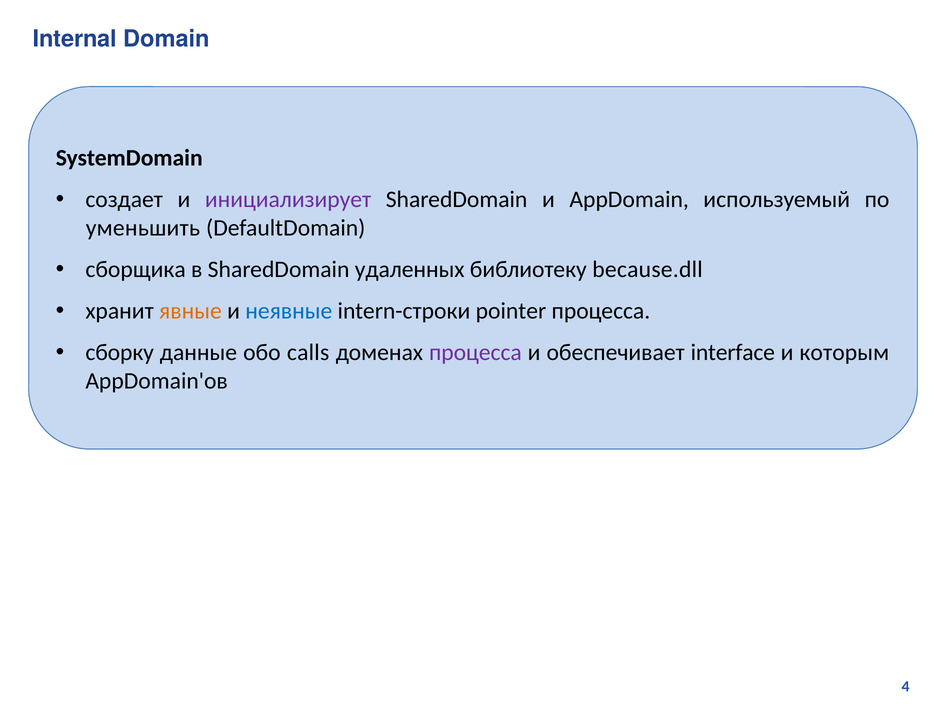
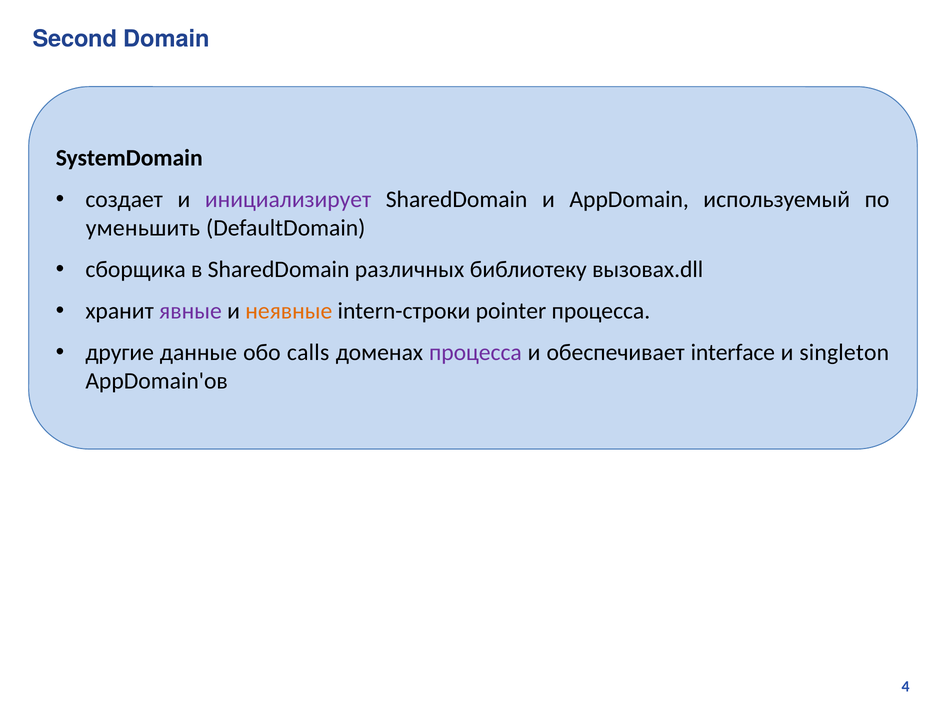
Internal: Internal -> Second (75, 39)
удаленных: удаленных -> различных (410, 270)
because.dll: because.dll -> вызовах.dll (648, 270)
явные colour: orange -> purple (190, 311)
неявные colour: blue -> orange (289, 311)
сборку: сборку -> другие (120, 353)
которым: которым -> singleton (844, 353)
